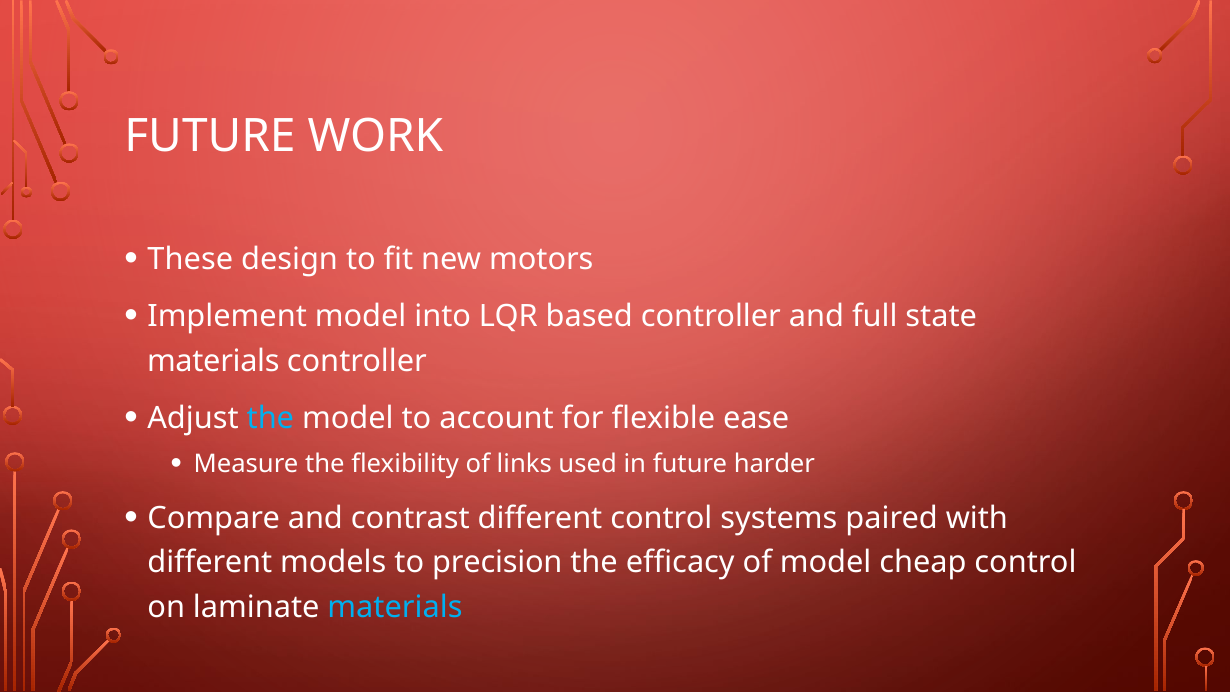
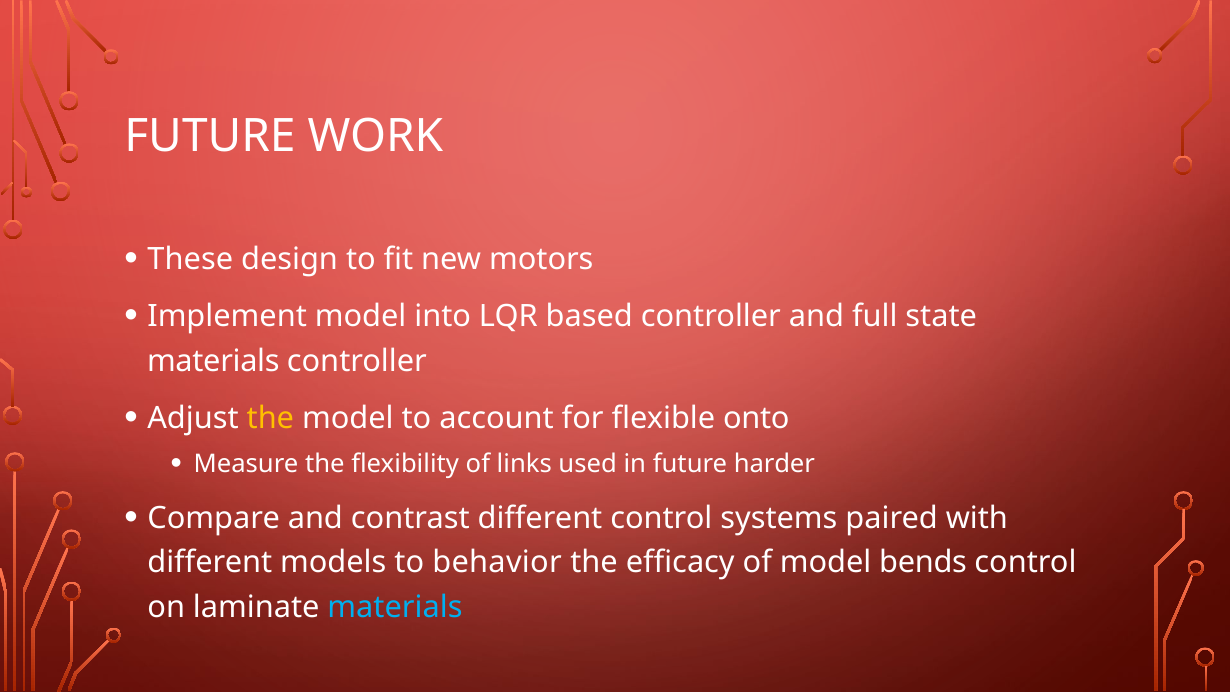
the colour: light blue -> yellow (270, 418)
ease: ease -> onto (756, 418)
precision: precision -> behavior (497, 563)
cheap: cheap -> bends (923, 563)
